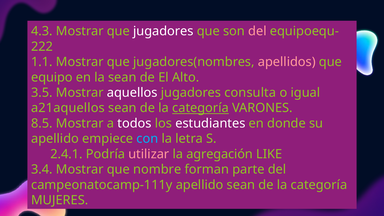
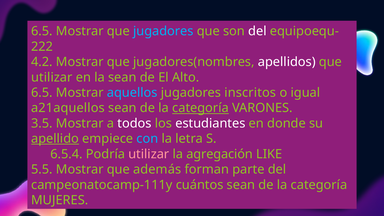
4.3: 4.3 -> 6.5 (42, 31)
jugadores colour: white -> light blue (163, 31)
del colour: pink -> white (257, 31)
1.1: 1.1 -> 4.2 (42, 62)
apellidos colour: pink -> white (287, 62)
equipo: equipo -> utilizar (52, 77)
3.5: 3.5 -> 6.5 (42, 93)
aquellos colour: white -> light blue (132, 93)
consulta: consulta -> inscritos (250, 93)
8.5: 8.5 -> 3.5 (42, 123)
apellido underline: none -> present (55, 139)
2.4.1: 2.4.1 -> 6.5.4 (66, 154)
3.4: 3.4 -> 5.5 (42, 169)
nombre: nombre -> además (157, 169)
campeonatocamp-111y apellido: apellido -> cuántos (200, 185)
